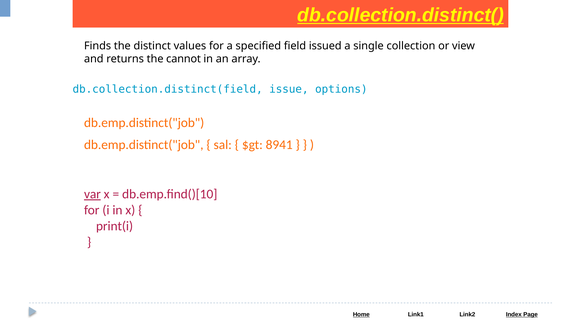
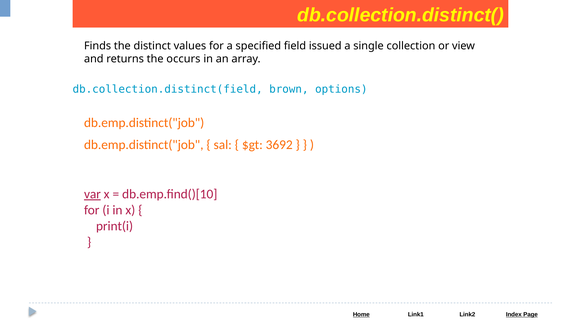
db.collection.distinct( underline: present -> none (401, 15)
cannot: cannot -> occurs (183, 59)
issue: issue -> brown (289, 89)
8941: 8941 -> 3692 (279, 145)
